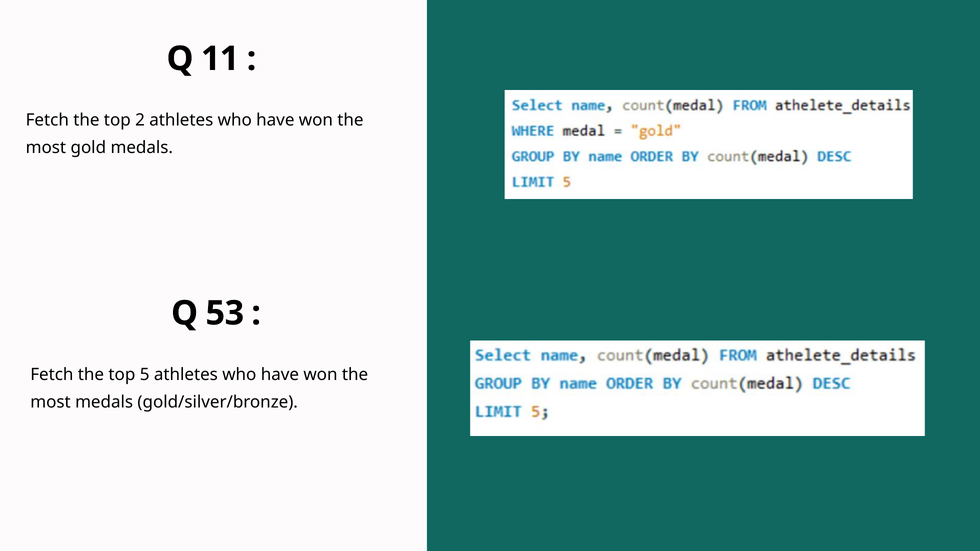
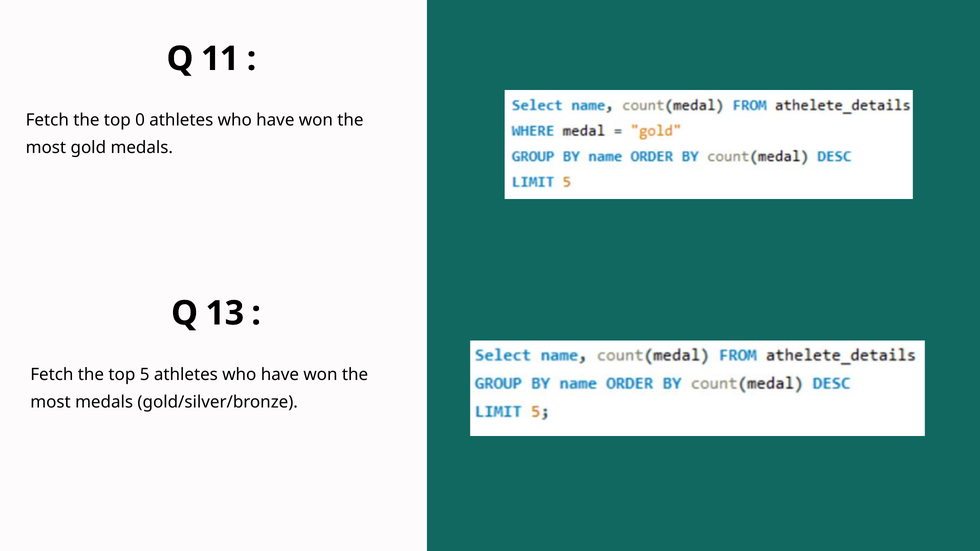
2: 2 -> 0 (140, 120)
53: 53 -> 13 (225, 313)
